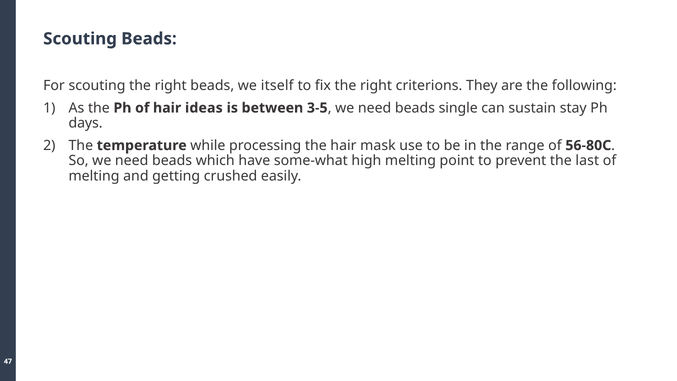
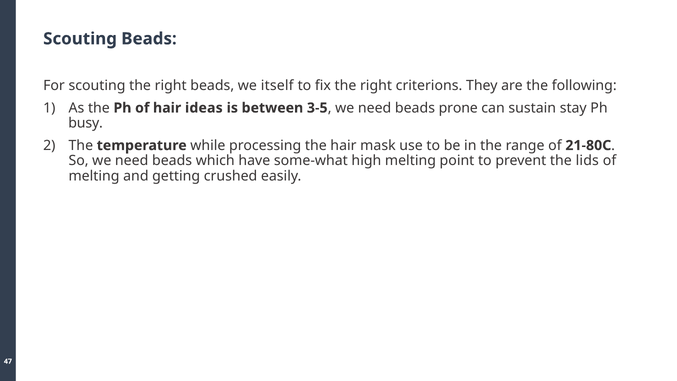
single: single -> prone (458, 108)
days: days -> busy (86, 123)
56-80C: 56-80C -> 21-80C (588, 145)
last: last -> lids (587, 161)
